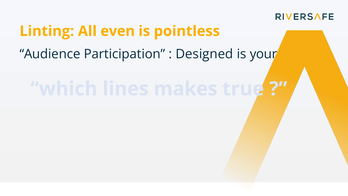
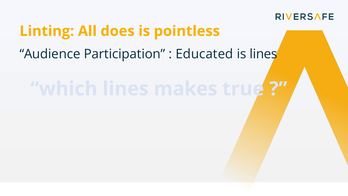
even: even -> does (118, 31)
Designed: Designed -> Educated (204, 54)
is your: your -> lines (264, 54)
